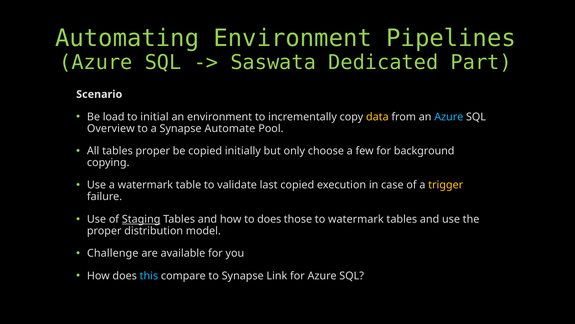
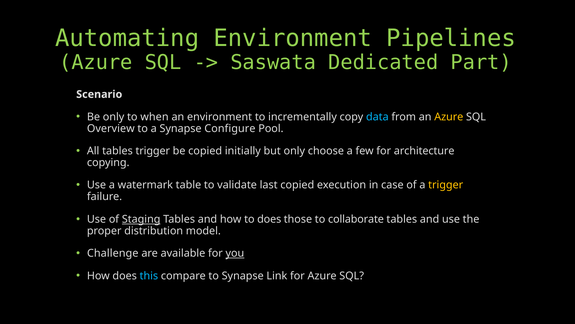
Be load: load -> only (114, 117)
initial: initial -> when (154, 117)
data colour: yellow -> light blue (377, 117)
Azure colour: light blue -> yellow (449, 117)
Automate: Automate -> Configure (230, 128)
tables proper: proper -> trigger (153, 151)
background: background -> architecture (424, 151)
to watermark: watermark -> collaborate (356, 219)
you underline: none -> present (235, 253)
